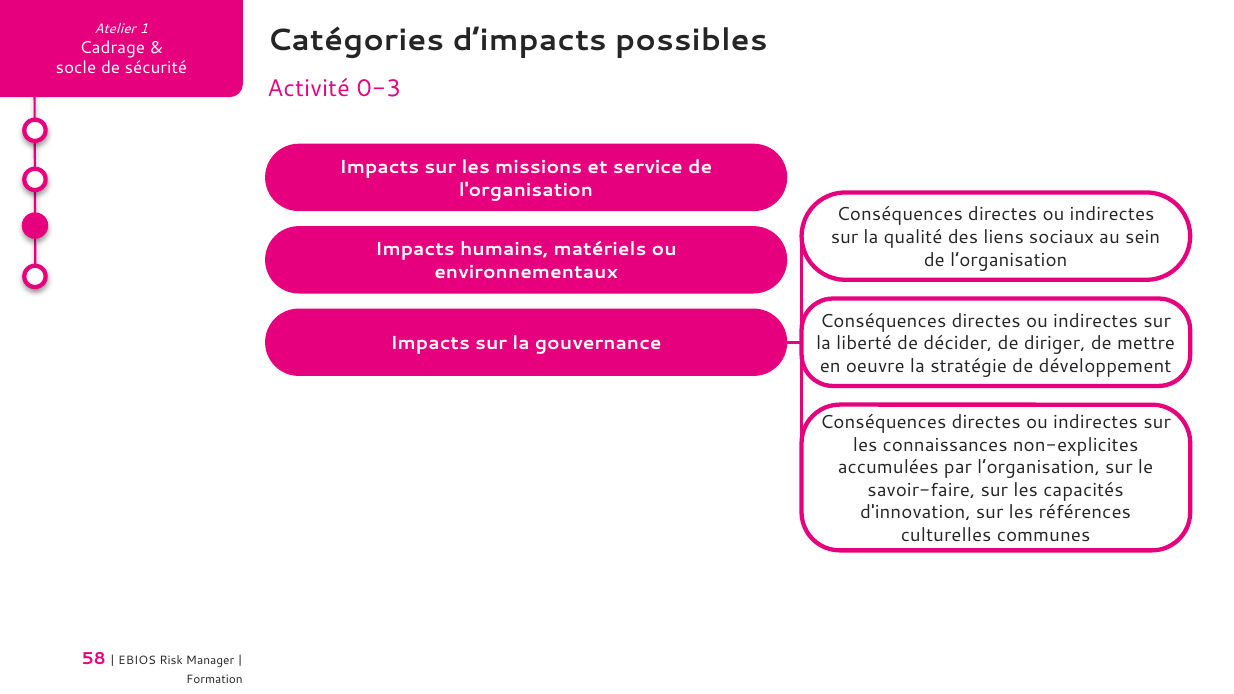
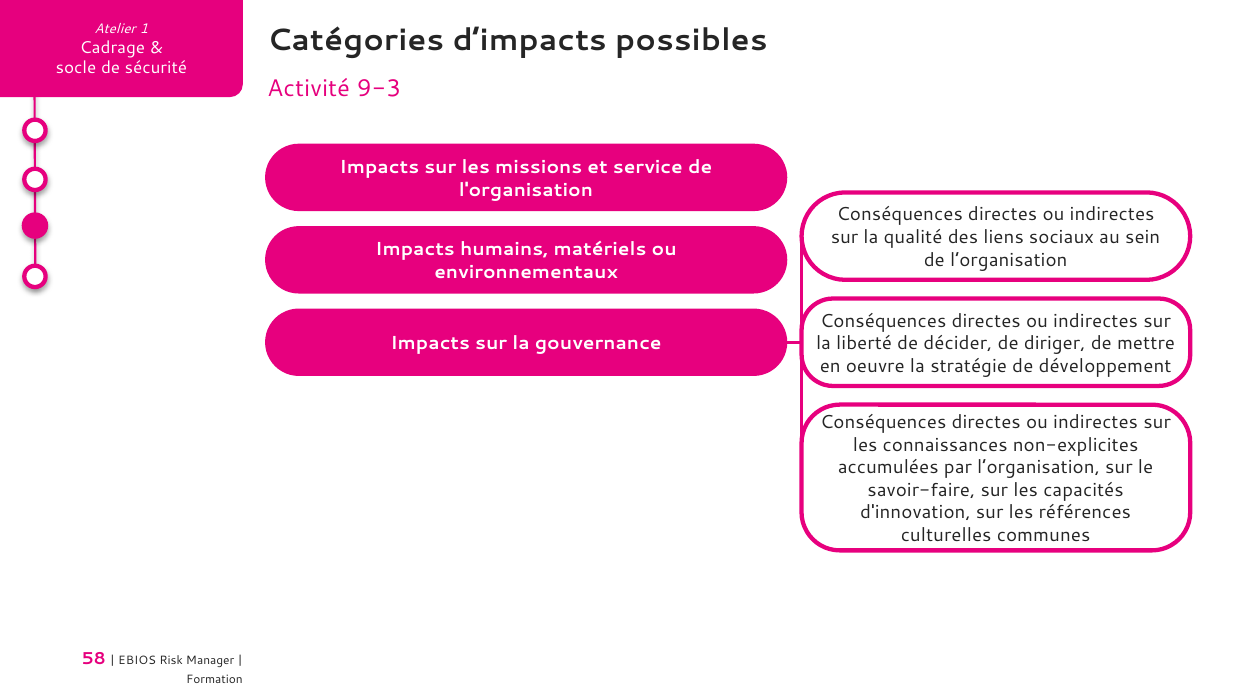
0-3: 0-3 -> 9-3 (379, 89)
